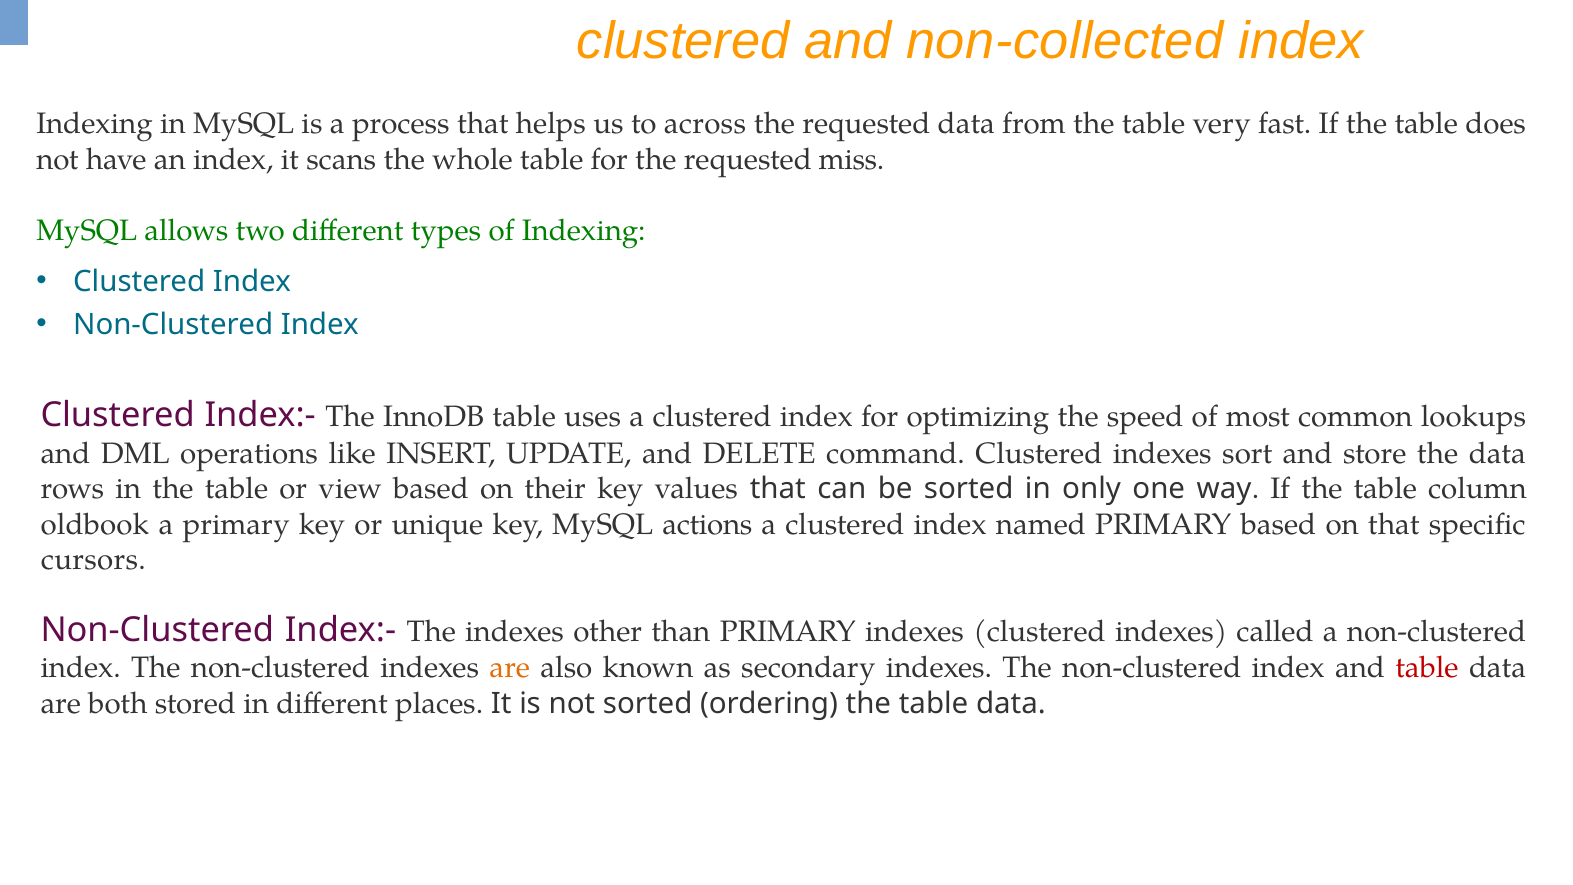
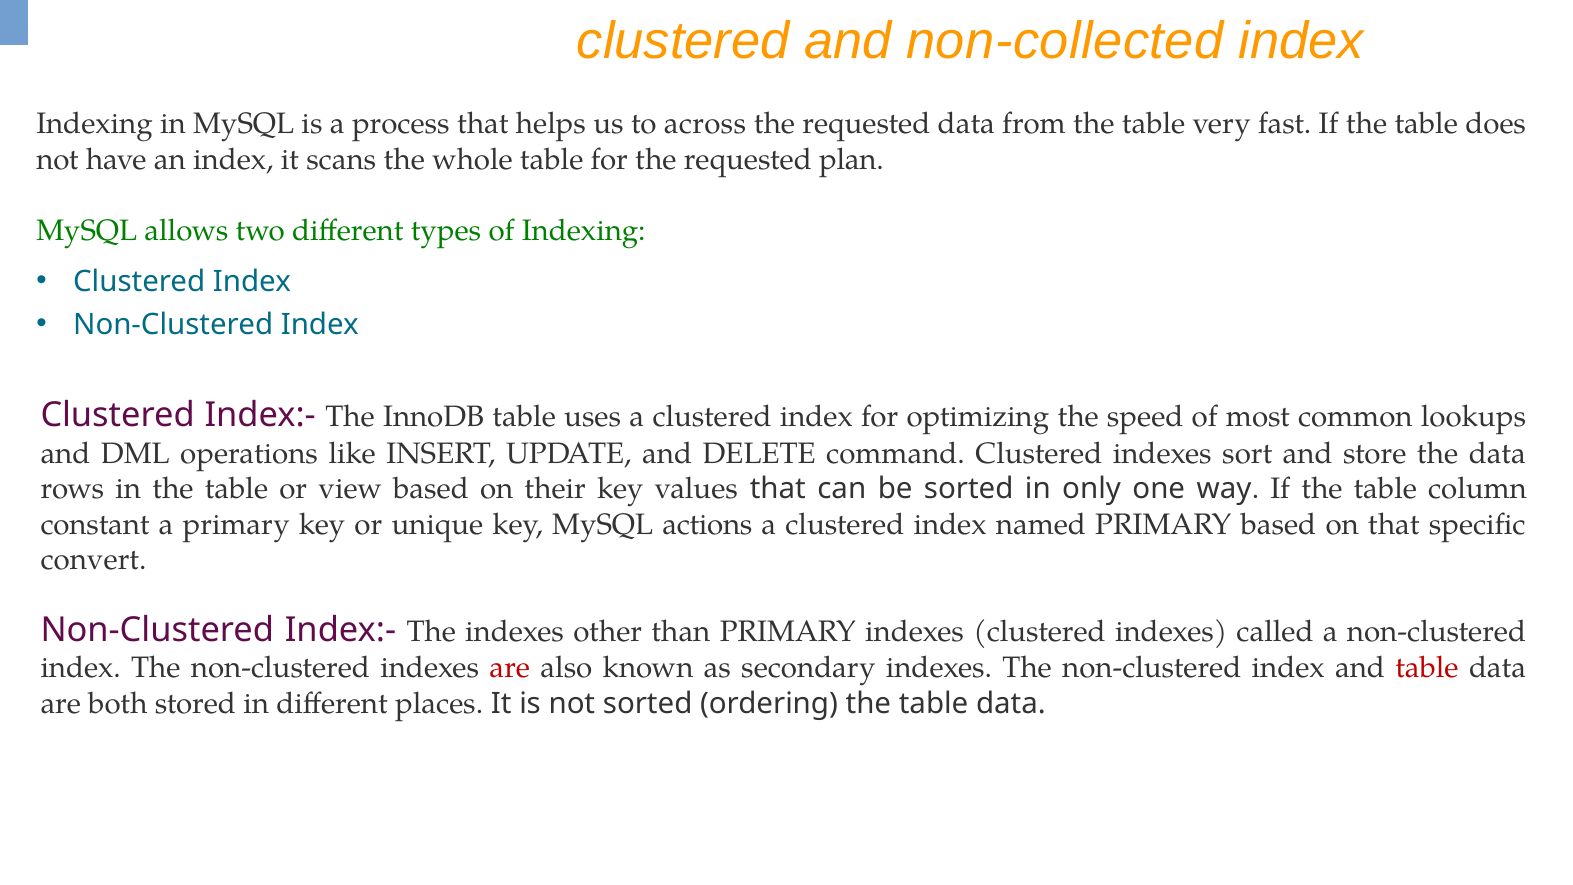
miss: miss -> plan (851, 160)
oldbook: oldbook -> constant (95, 524)
cursors: cursors -> convert (93, 560)
are colour: orange -> red (510, 668)
